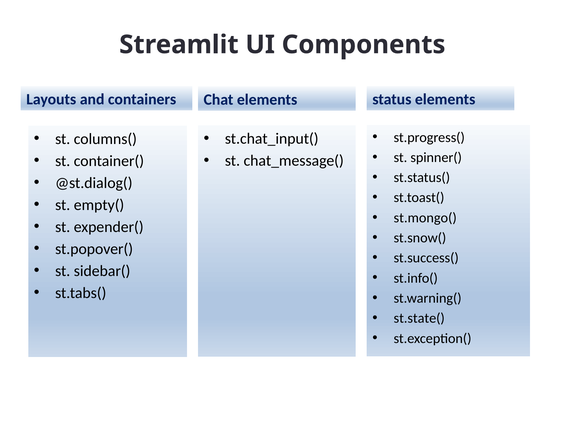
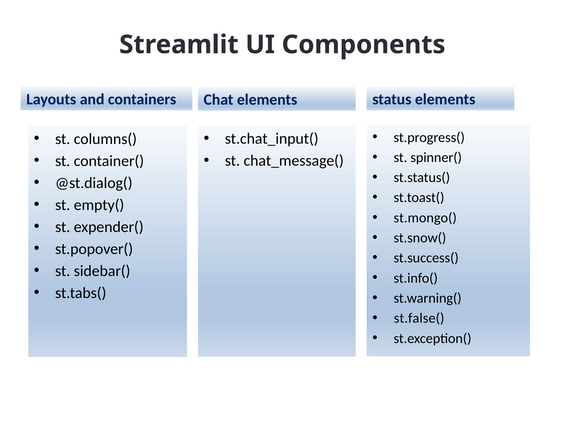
st.state(: st.state( -> st.false( (419, 318)
